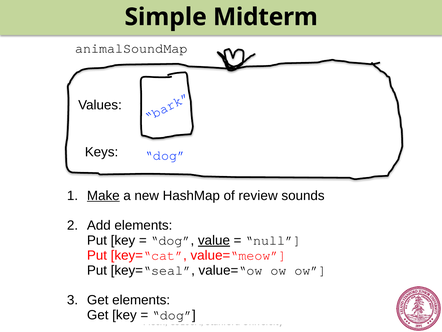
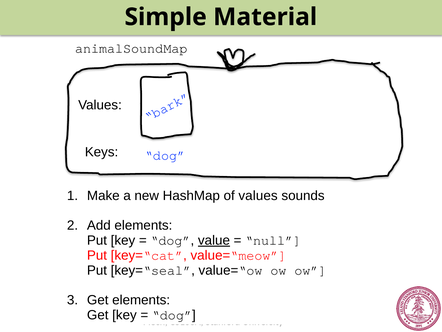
Midterm: Midterm -> Material (265, 17)
Make underline: present -> none (103, 195)
of review: review -> values (258, 195)
